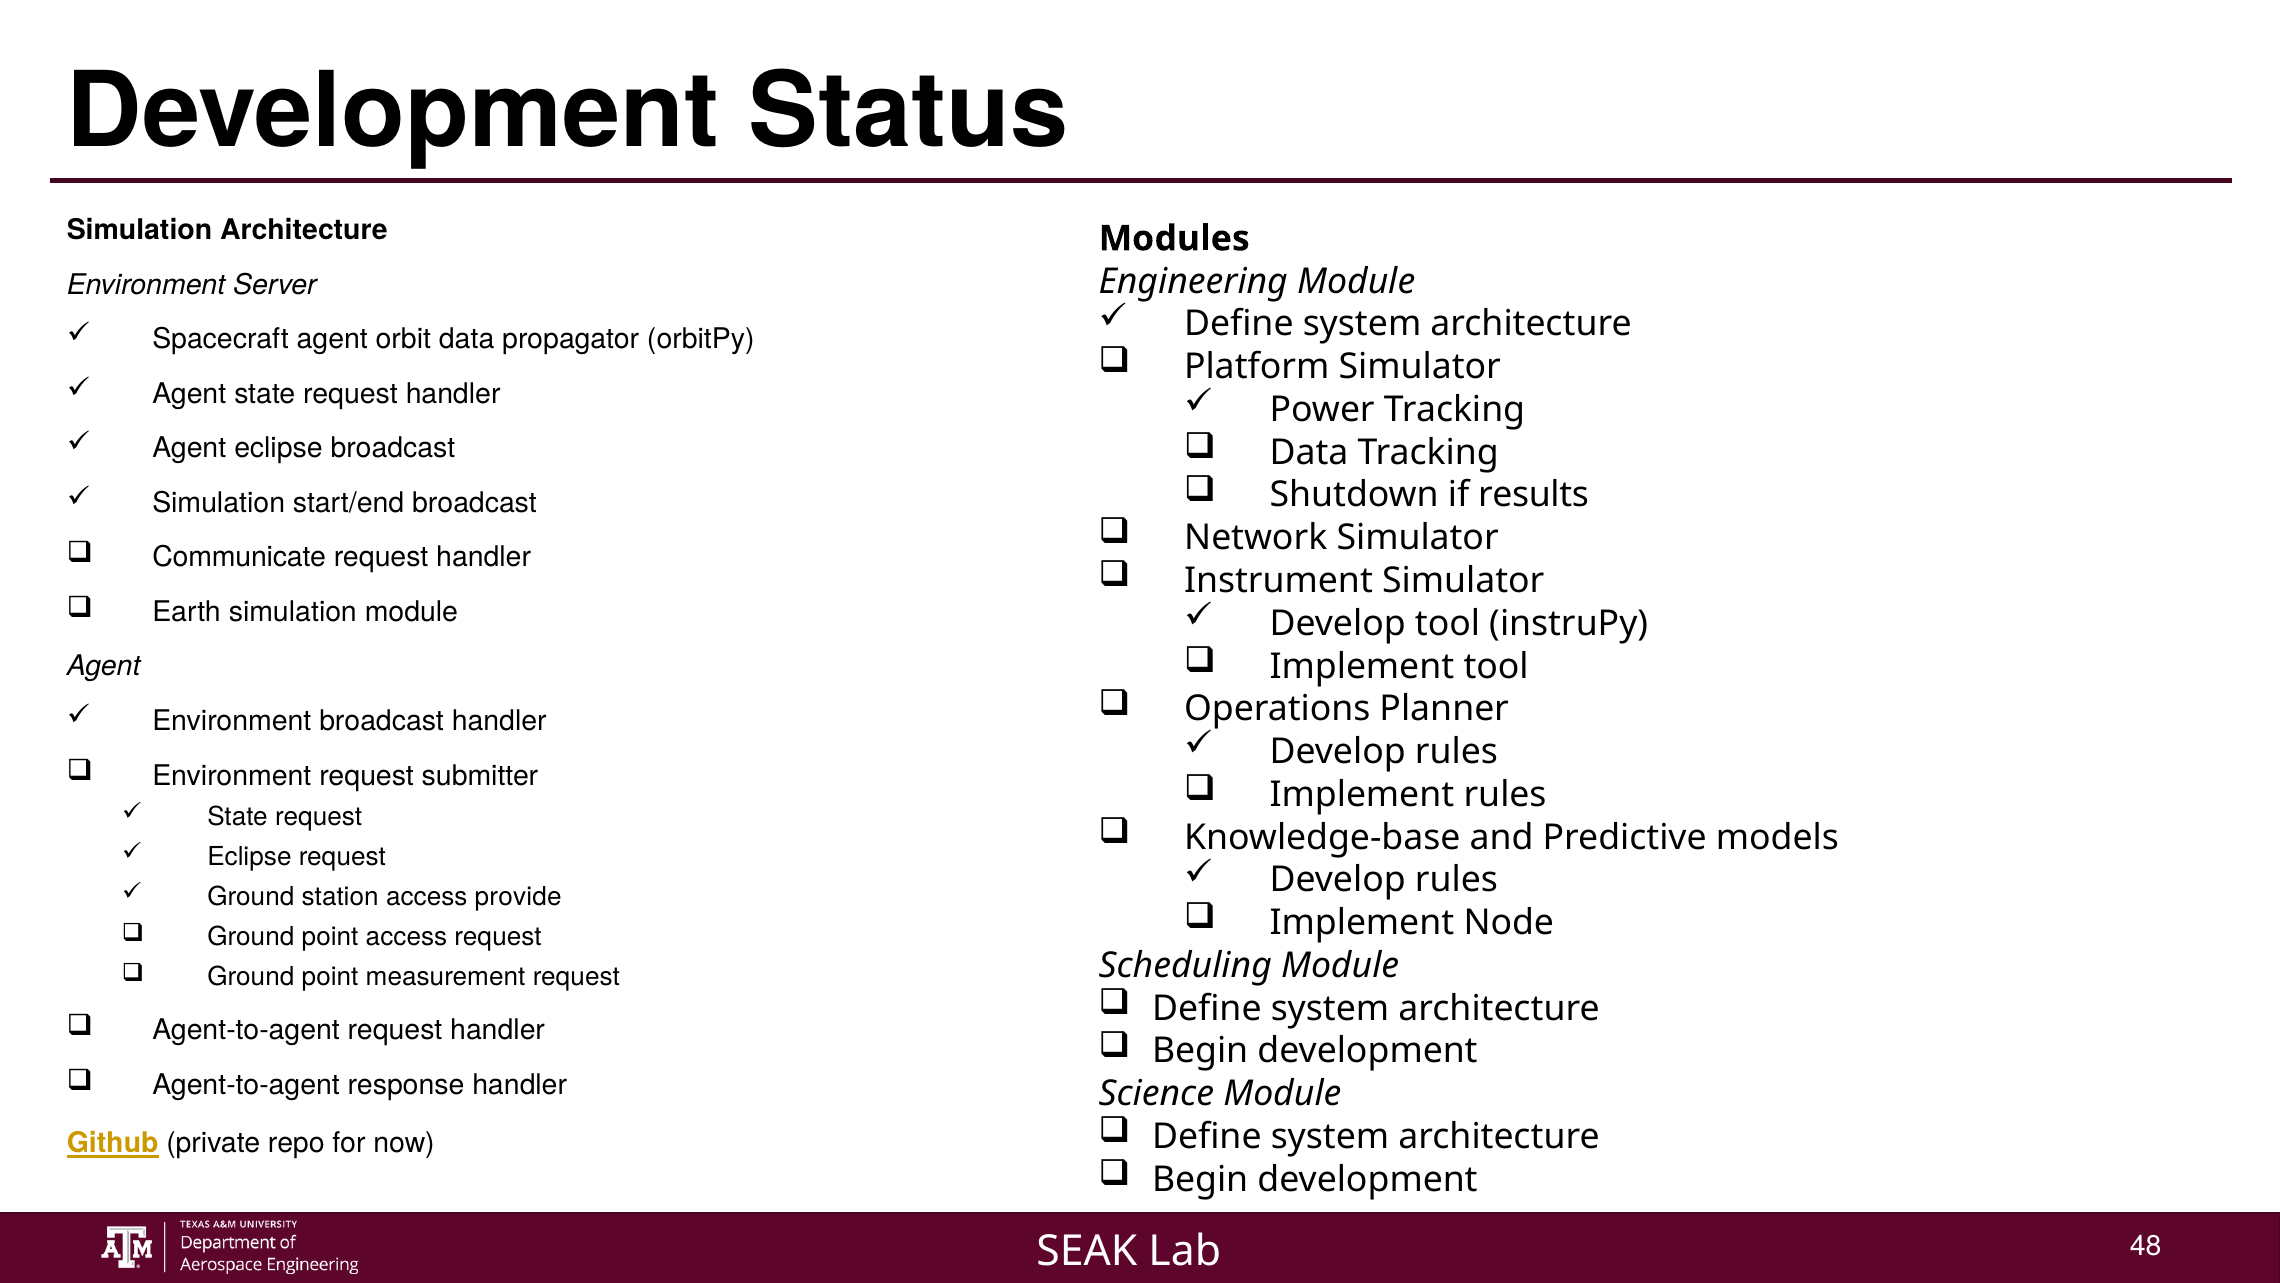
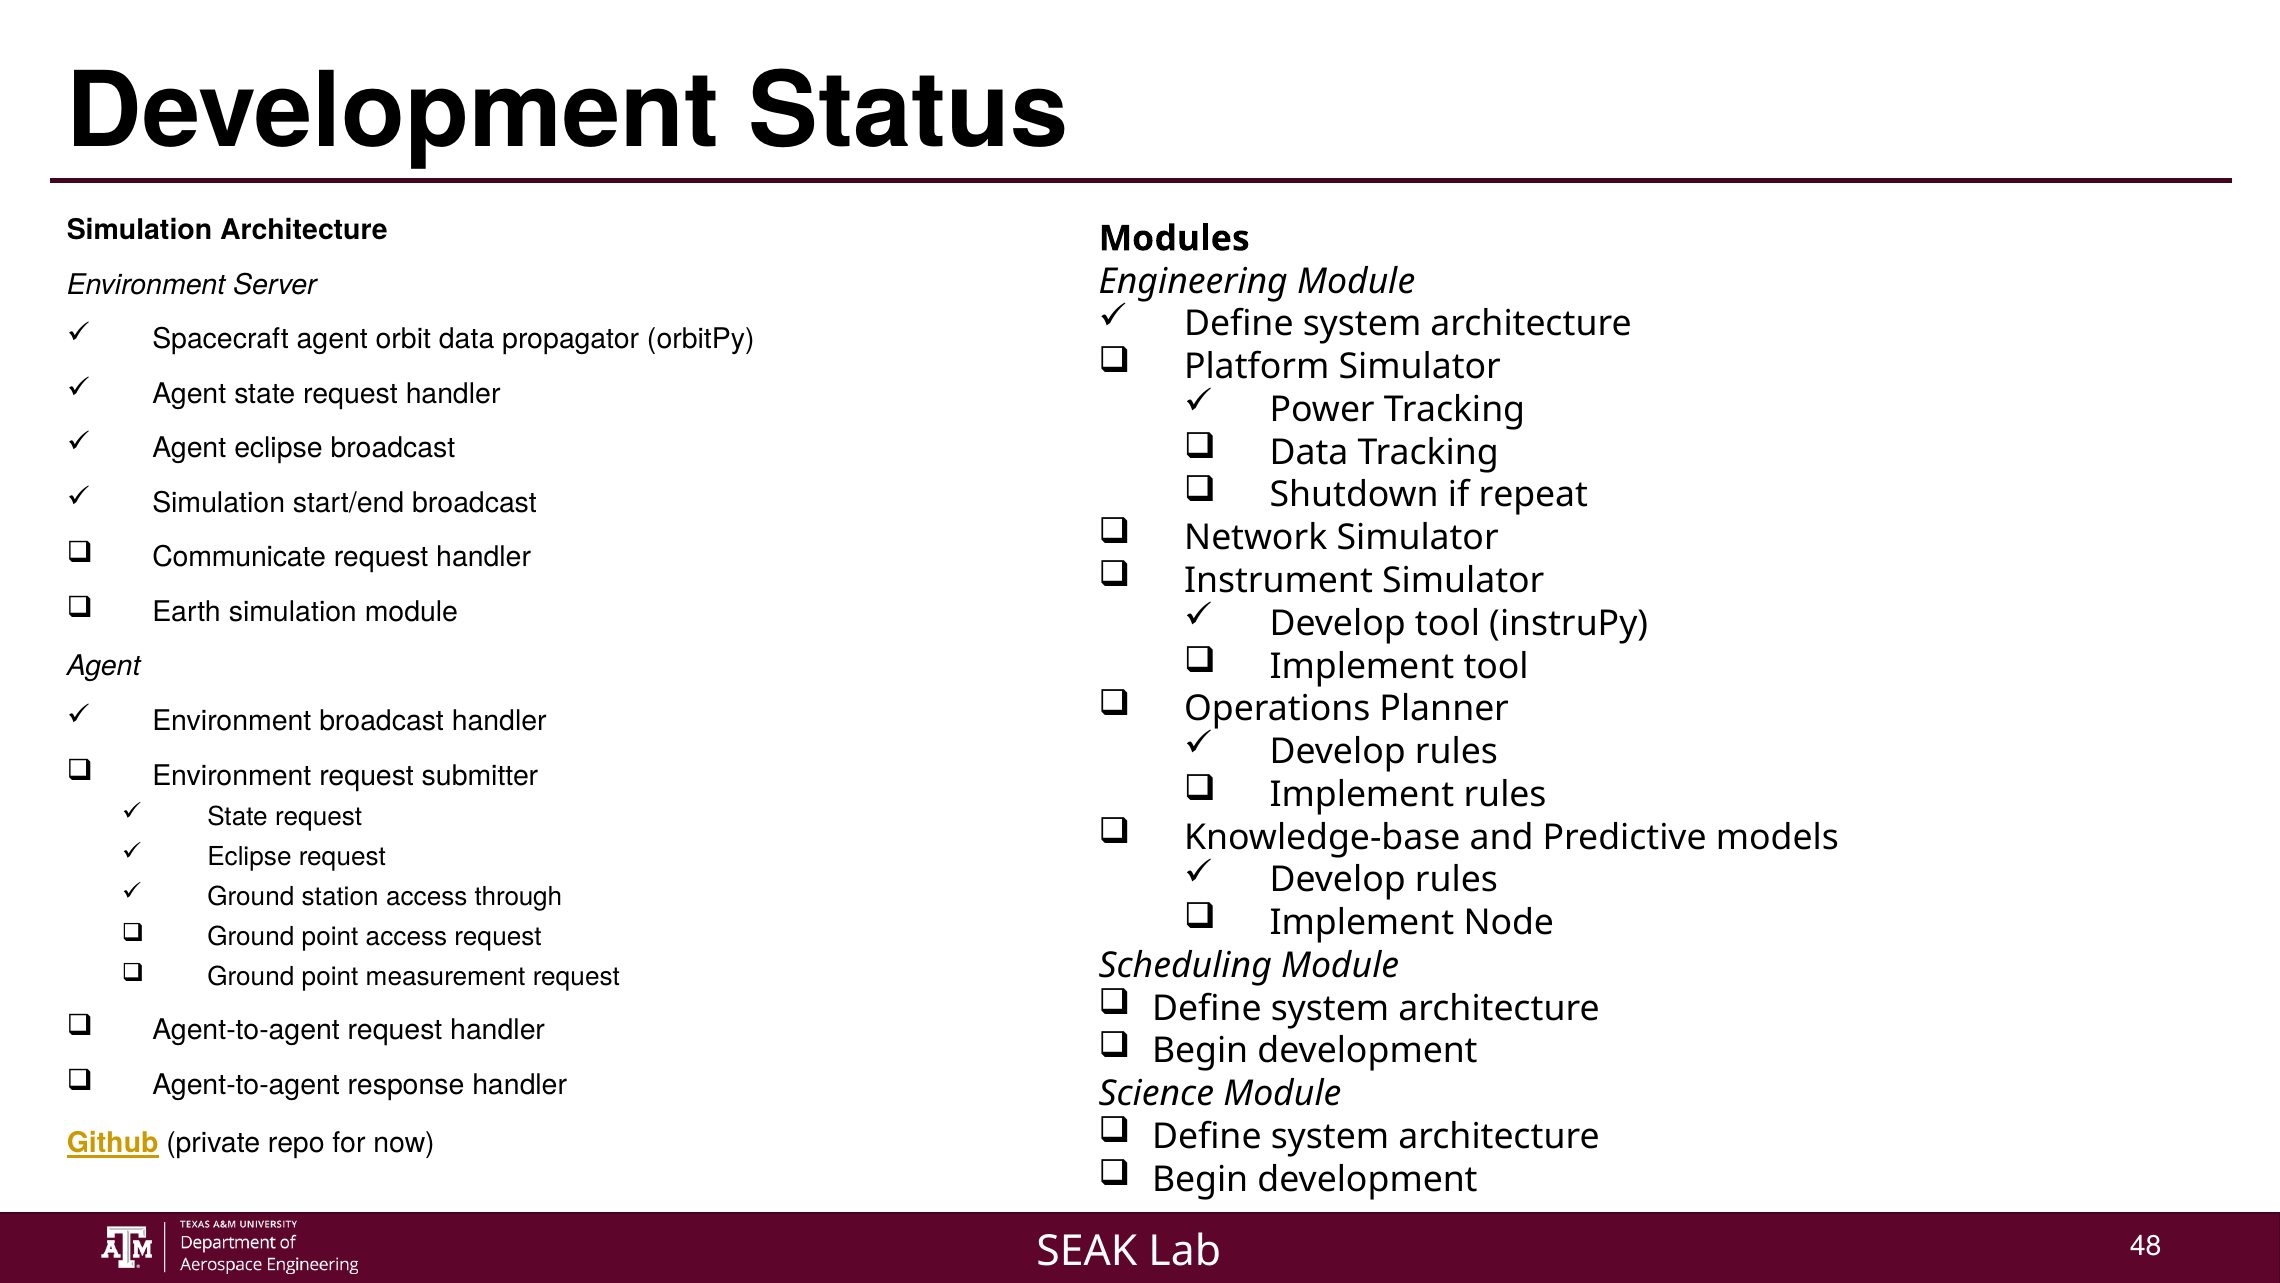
results: results -> repeat (1533, 495)
provide: provide -> through (518, 897)
